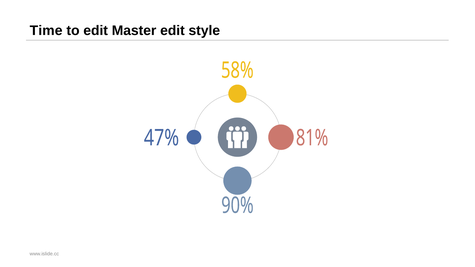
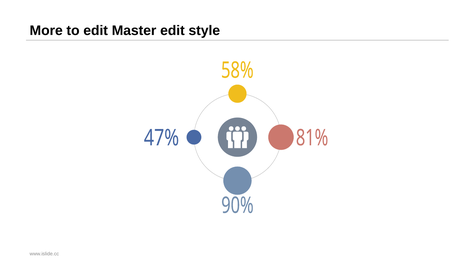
Time: Time -> More (46, 31)
